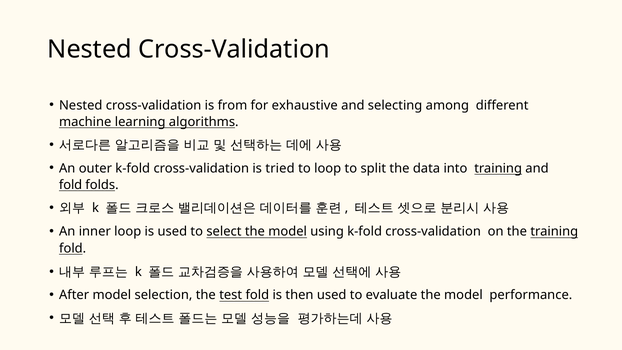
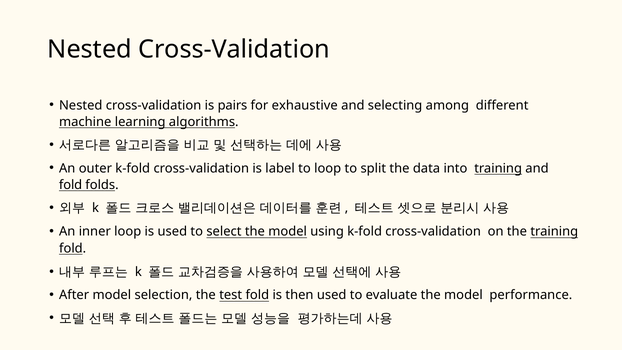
from: from -> pairs (232, 105)
tried: tried -> label (280, 168)
